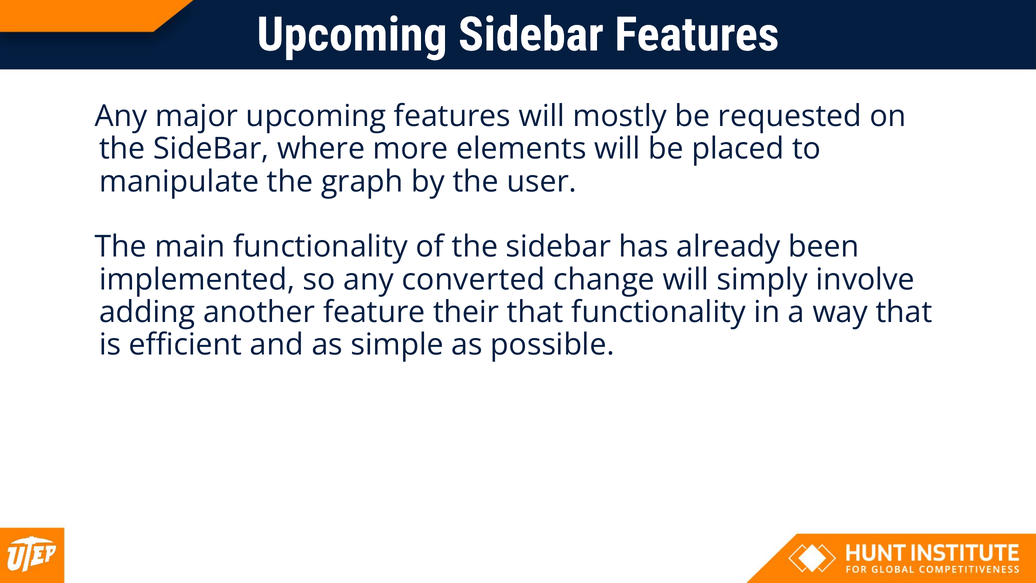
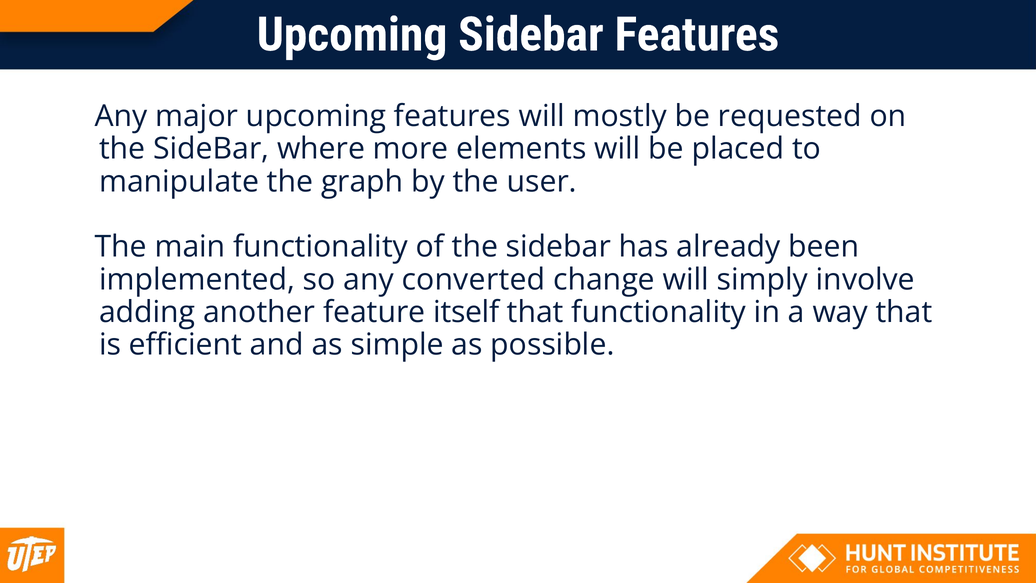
their: their -> itself (466, 312)
